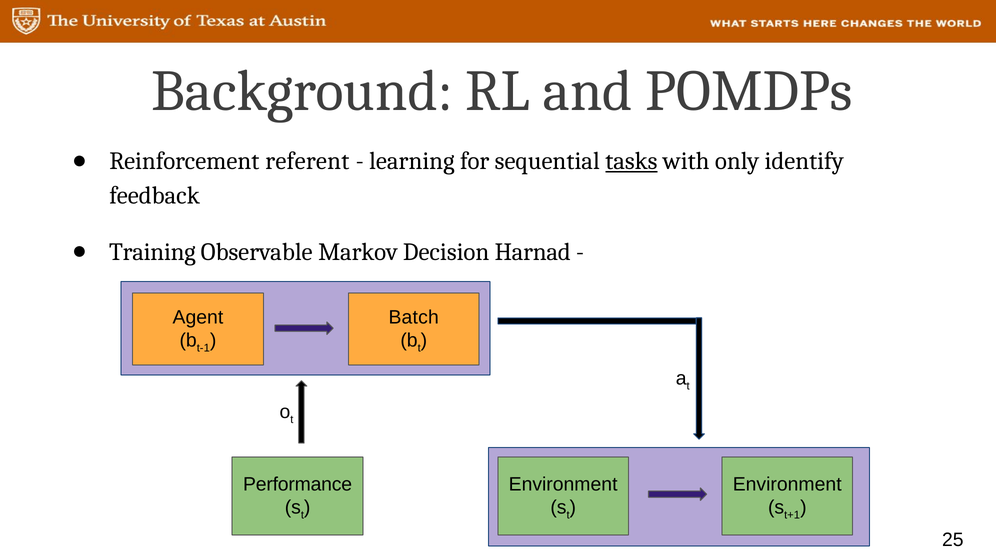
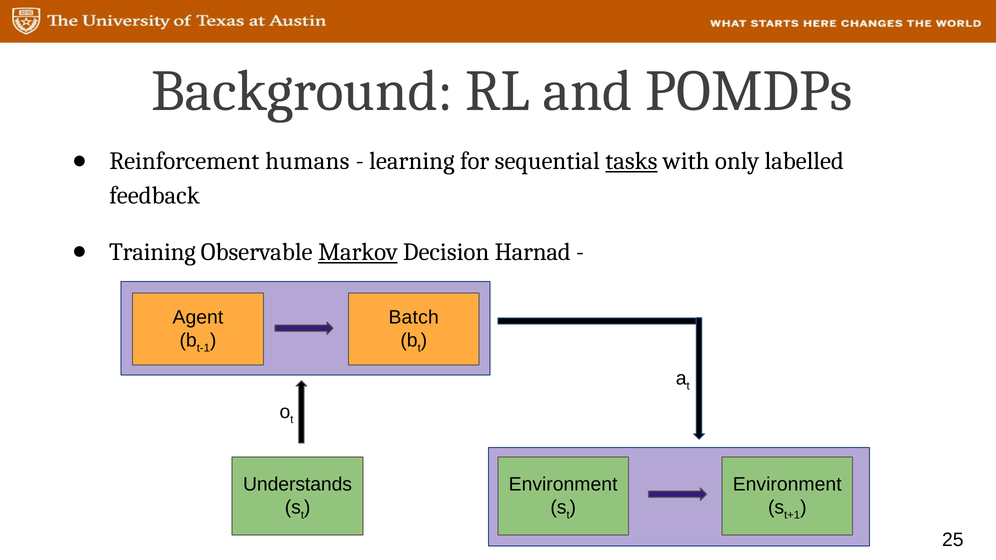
referent: referent -> humans (307, 161)
identify: identify -> labelled (804, 161)
Markov underline: none -> present (358, 252)
Performance: Performance -> Understands (298, 484)
